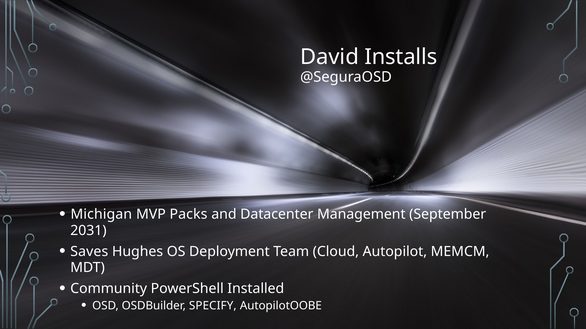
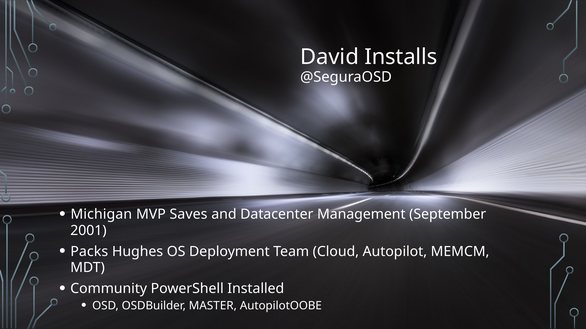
Packs: Packs -> Saves (189, 215)
2031: 2031 -> 2001 (88, 231)
Saves: Saves -> Packs (89, 252)
SPECIFY: SPECIFY -> MASTER (213, 306)
